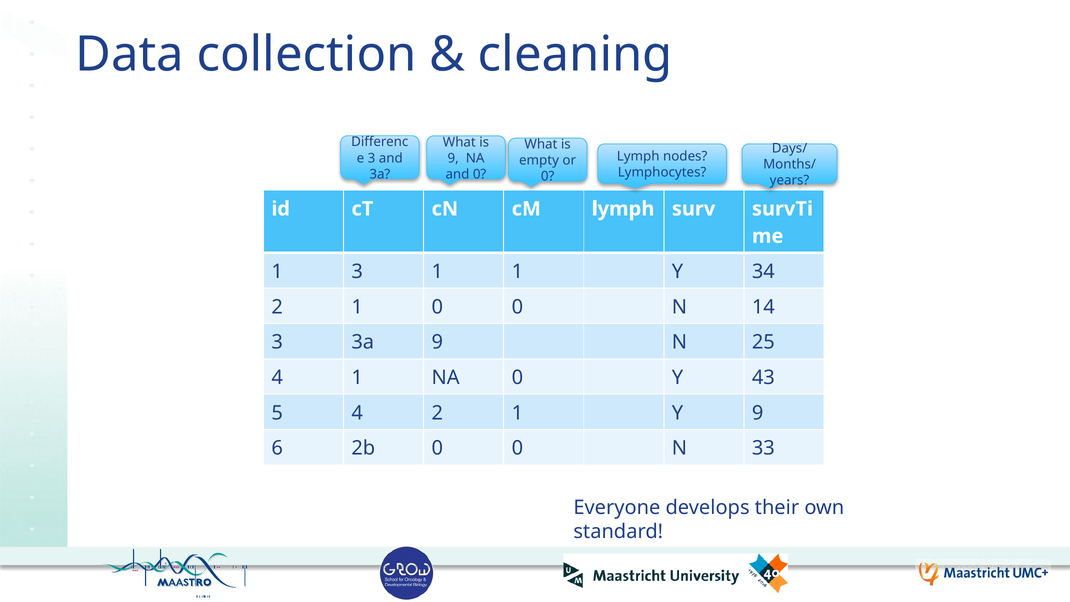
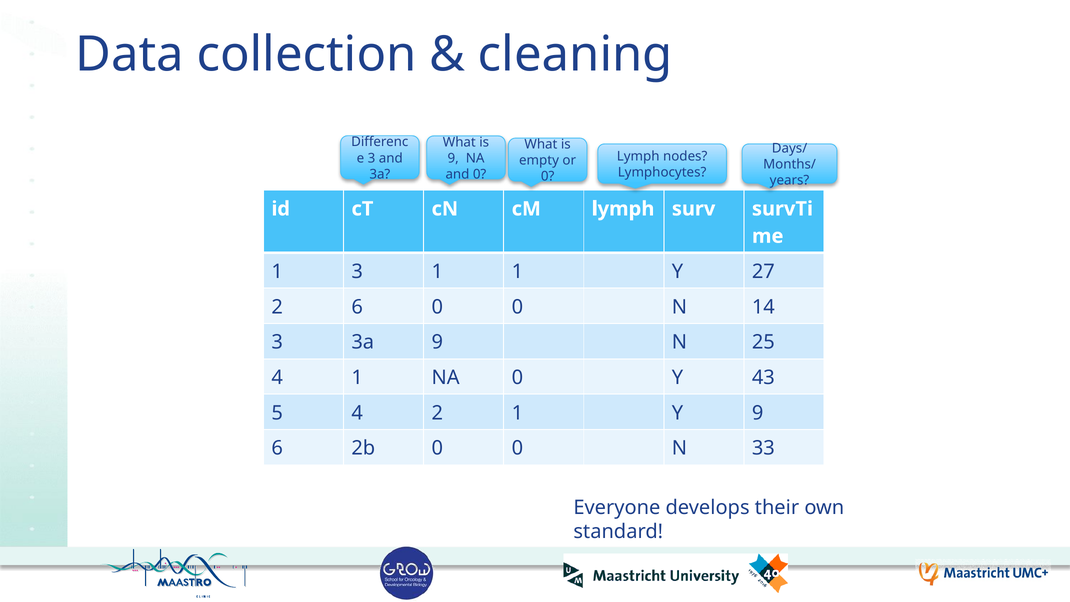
34: 34 -> 27 (763, 271)
1: 1 -> 6 (357, 307)
